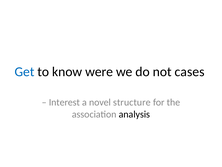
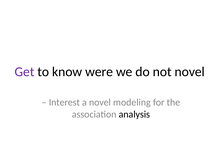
Get colour: blue -> purple (24, 72)
not cases: cases -> novel (190, 72)
structure: structure -> modeling (132, 102)
